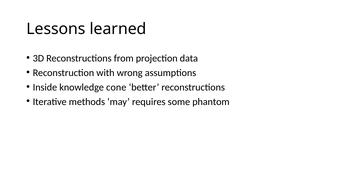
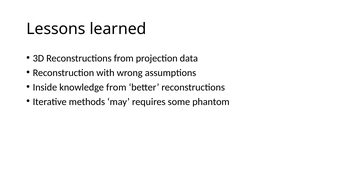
knowledge cone: cone -> from (116, 87)
